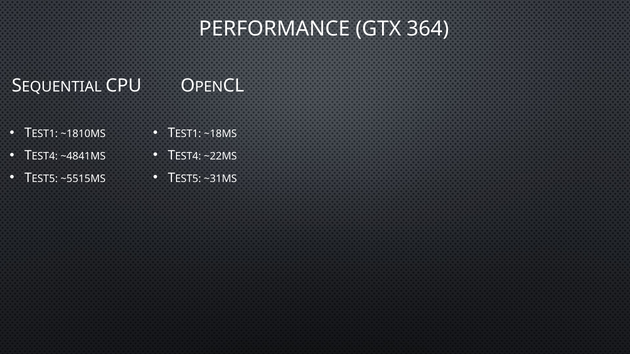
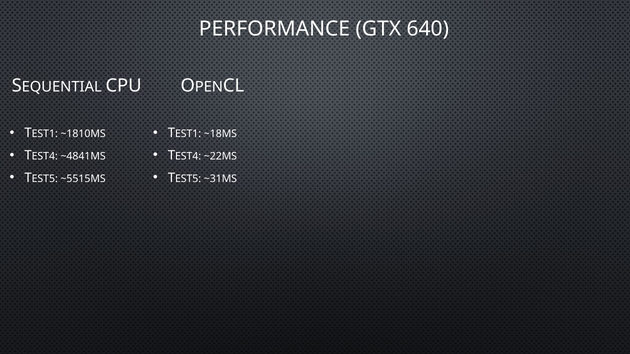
364: 364 -> 640 (428, 29)
